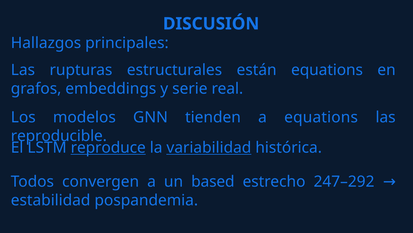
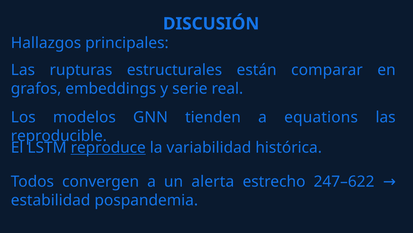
están equations: equations -> comparar (327, 70)
variabilidad underline: present -> none (209, 147)
based: based -> alerta (213, 181)
247–292: 247–292 -> 247–622 (344, 181)
